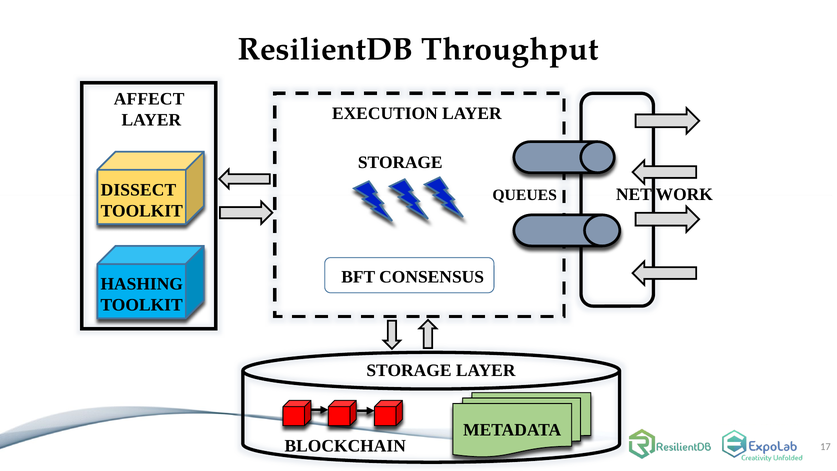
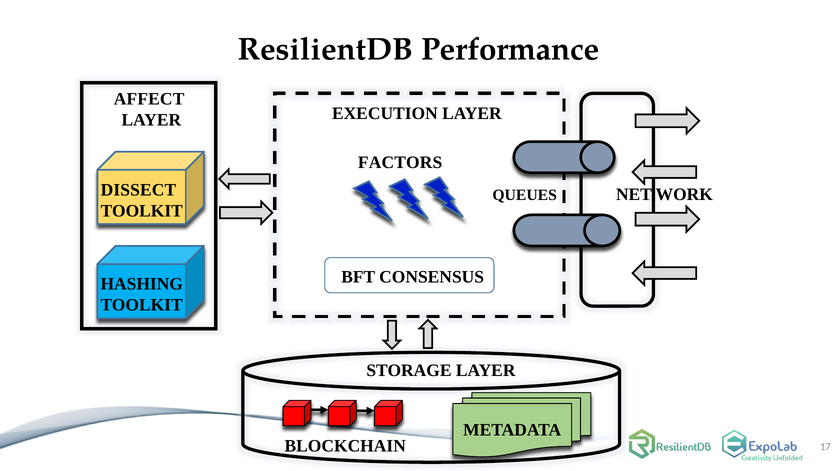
Throughput: Throughput -> Performance (510, 49)
STORAGE: STORAGE -> FACTORS (400, 163)
